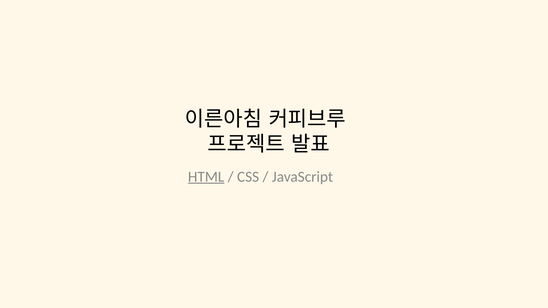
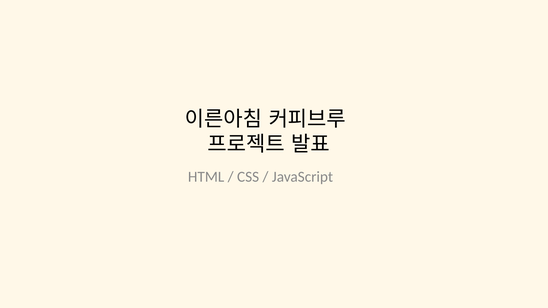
HTML underline: present -> none (206, 177)
